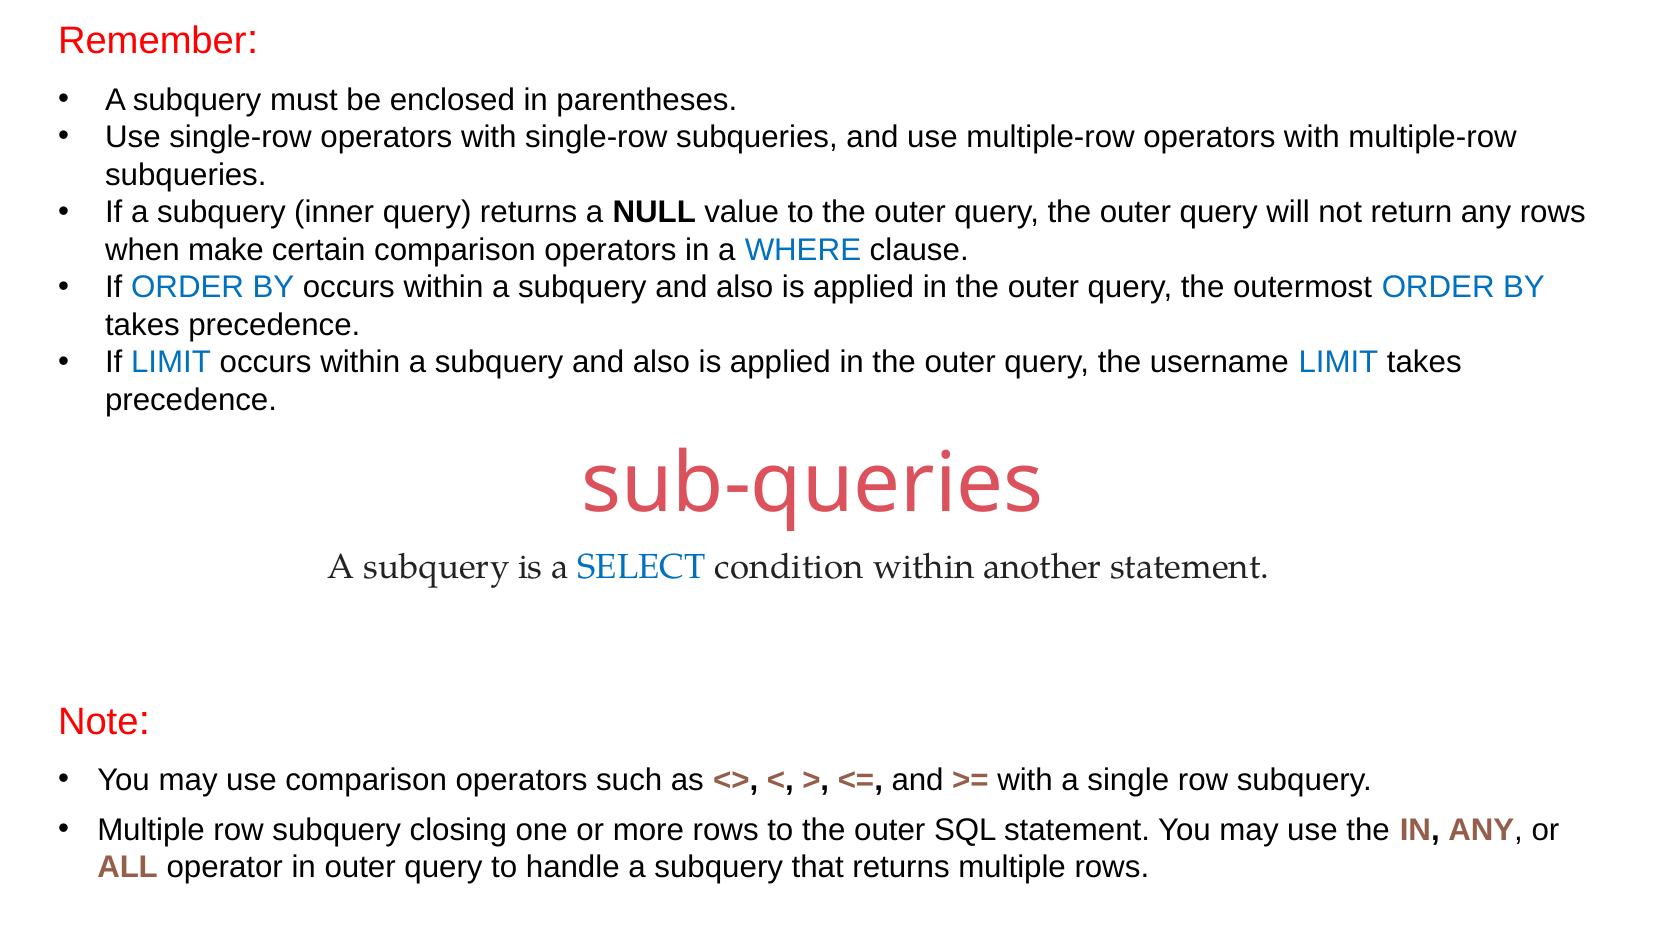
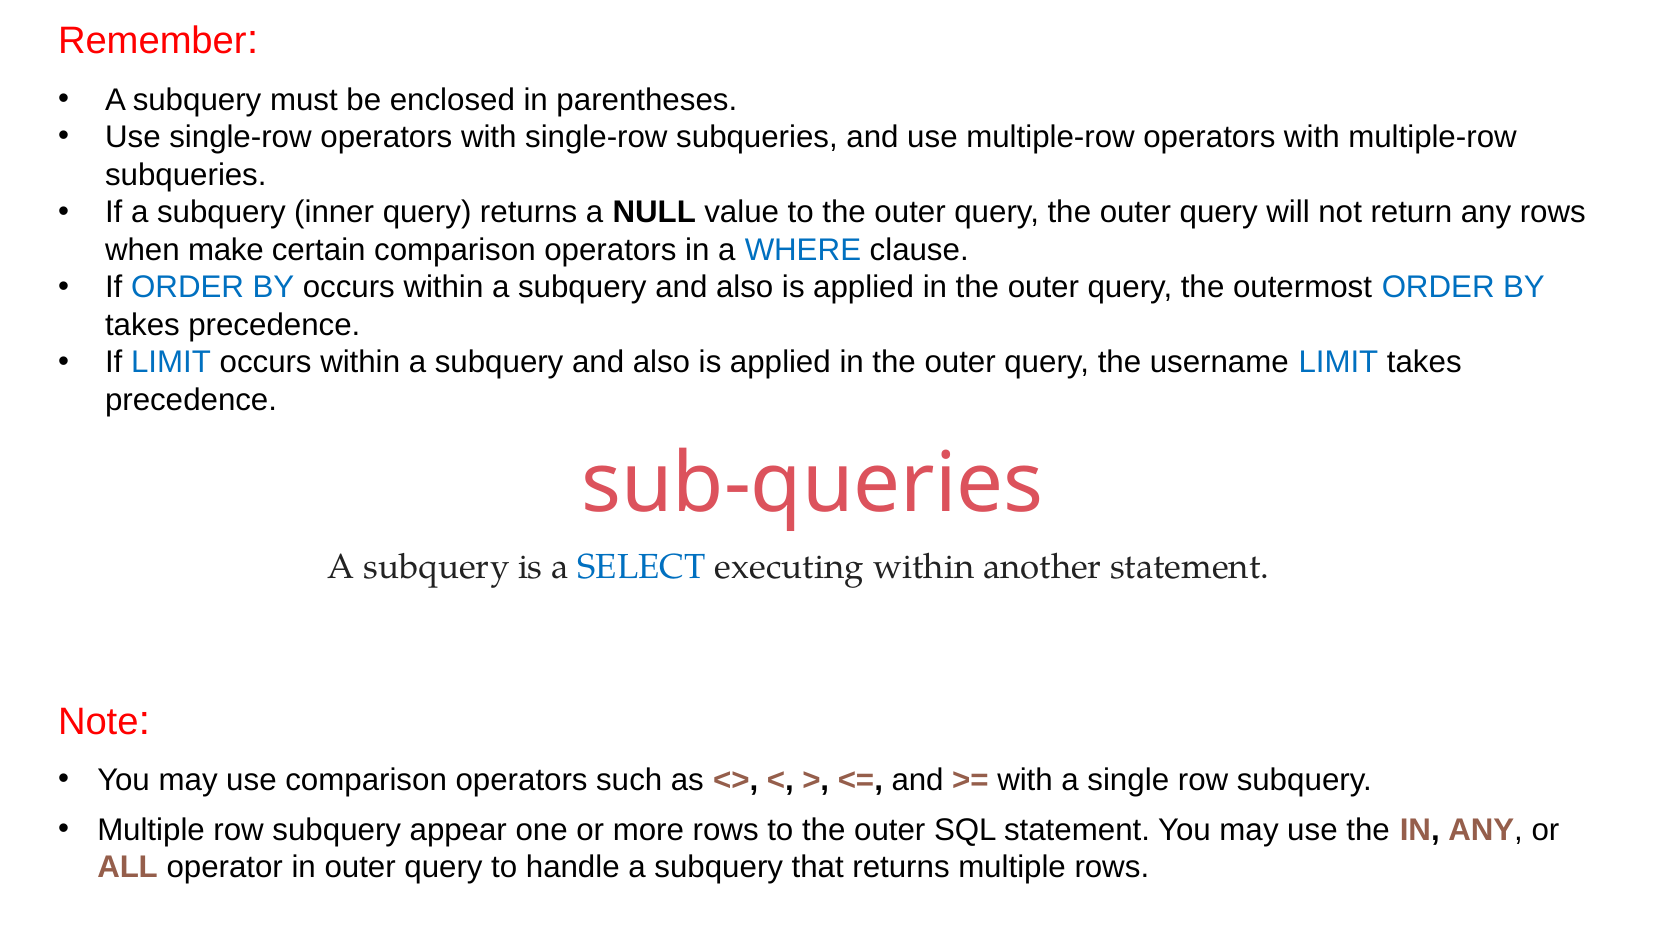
condition: condition -> executing (789, 568)
closing: closing -> appear (458, 830)
